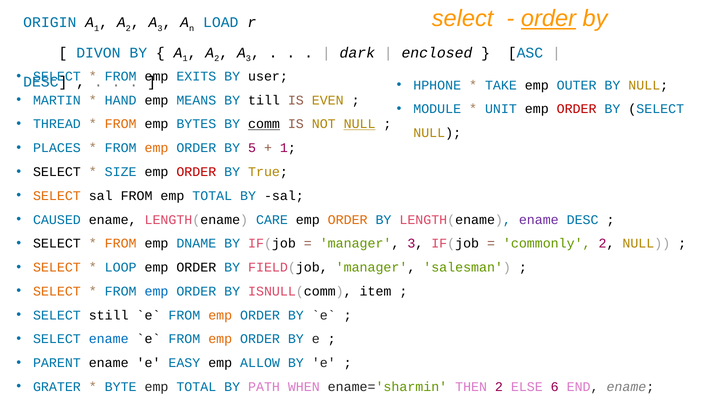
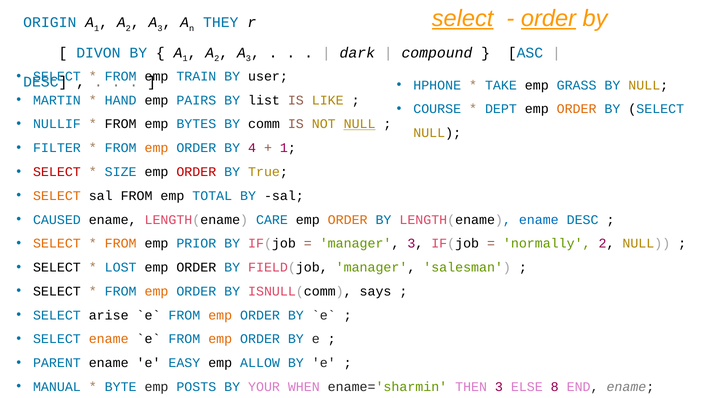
select underline: none -> present (463, 18)
LOAD: LOAD -> THEY (221, 23)
enclosed: enclosed -> compound (437, 53)
EXITS: EXITS -> TRAIN (196, 76)
OUTER: OUTER -> GRASS (577, 85)
MEANS: MEANS -> PAIRS (196, 100)
till: till -> list (264, 100)
EVEN: EVEN -> LIKE (328, 100)
MODULE: MODULE -> COURSE (437, 109)
UNIT: UNIT -> DEPT (501, 109)
ORDER colour: red -> orange (577, 109)
THREAD: THREAD -> NULLIF (57, 124)
FROM colour: orange -> black (121, 124)
comm underline: present -> none (264, 124)
PLACES: PLACES -> FILTER (57, 148)
5: 5 -> 4 (252, 148)
SELECT colour: black -> red (57, 172)
ename colour: purple -> blue (539, 220)
SELECT colour: black -> orange (57, 244)
DNAME: DNAME -> PRIOR (196, 244)
commonly: commonly -> normally (547, 244)
SELECT colour: orange -> black (57, 268)
LOOP: LOOP -> LOST (121, 268)
SELECT colour: orange -> black (57, 291)
emp colour: blue -> orange (156, 291)
item: item -> says (376, 291)
still: still -> arise (109, 315)
ename colour: blue -> orange (109, 339)
GRATER: GRATER -> MANUAL (57, 387)
TOTAL: TOTAL -> POSTS (196, 387)
PATH: PATH -> YOUR (264, 387)
THEN 2: 2 -> 3 (499, 387)
6: 6 -> 8 (555, 387)
